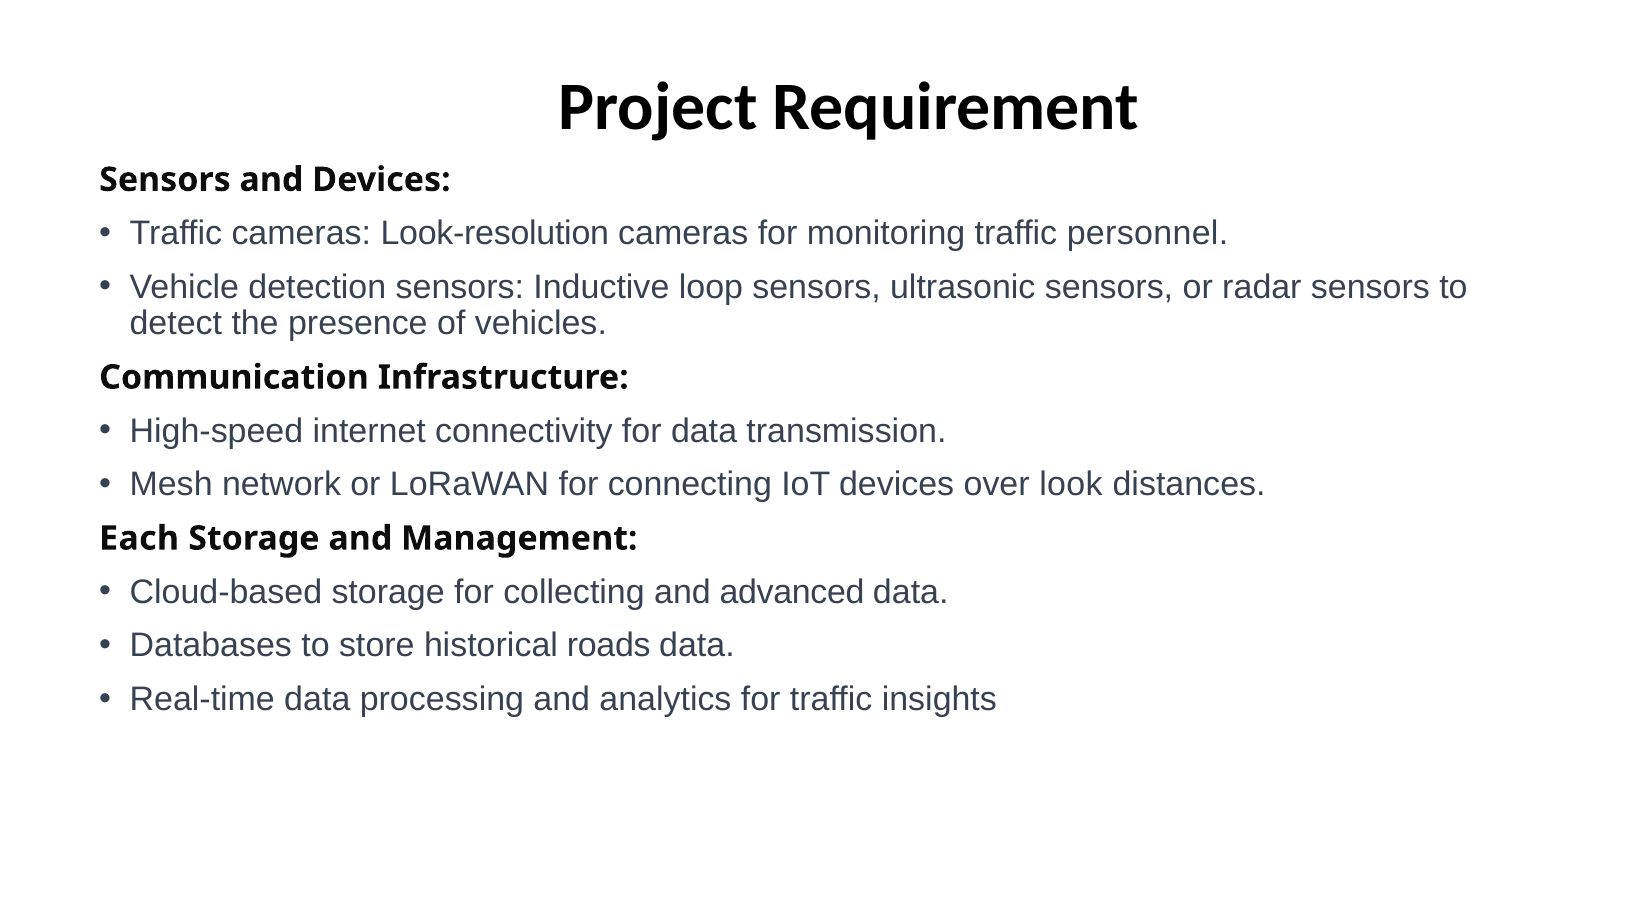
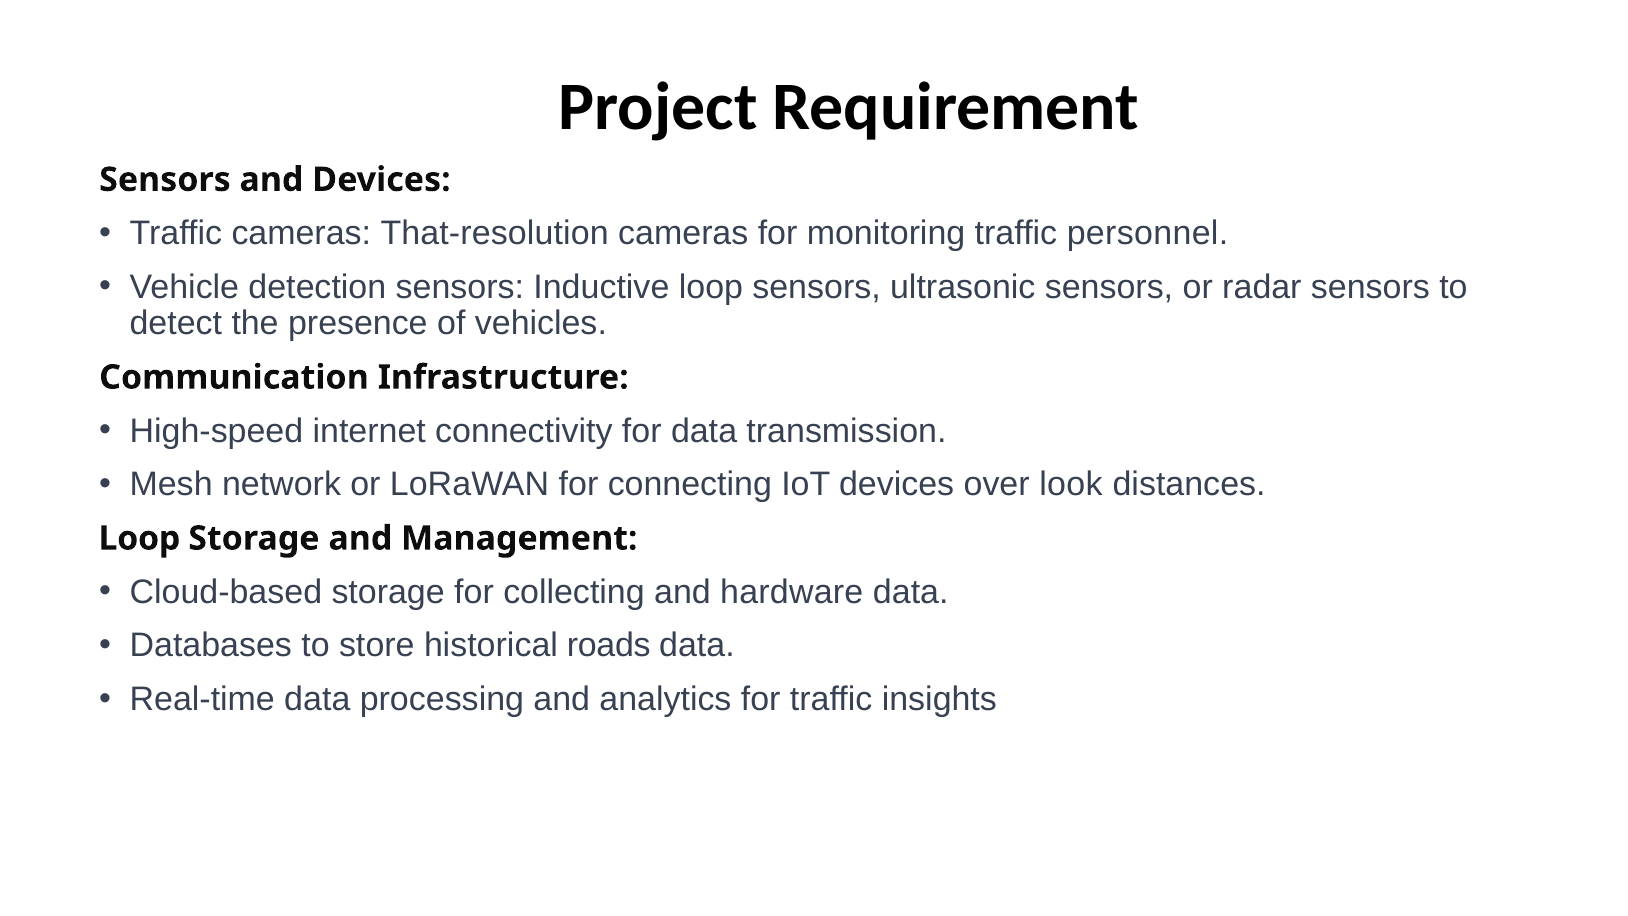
Look-resolution: Look-resolution -> That-resolution (495, 233)
Each: Each -> Loop (139, 538)
advanced: advanced -> hardware (792, 592)
